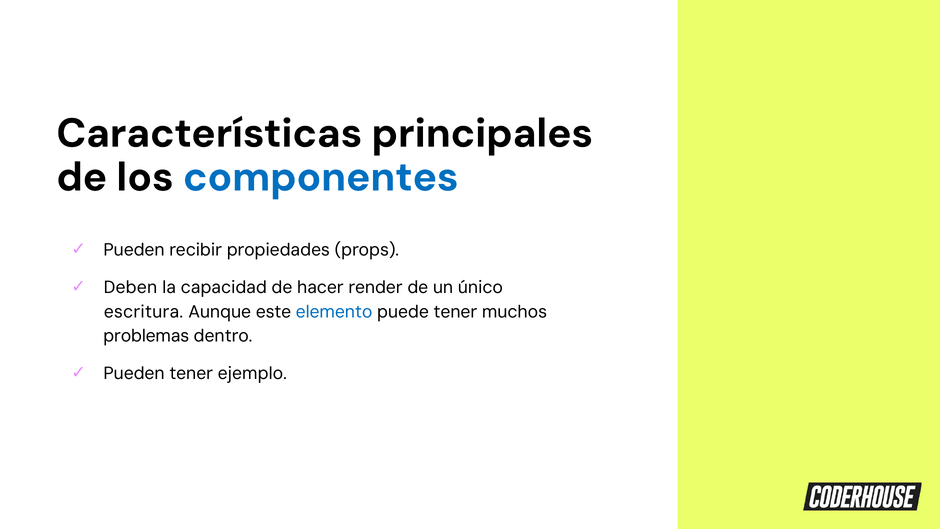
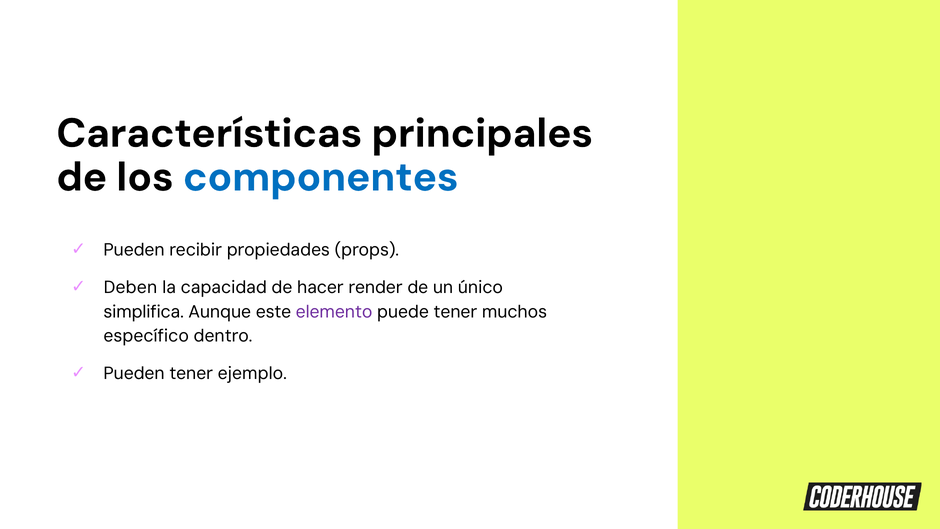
escritura: escritura -> simplifica (144, 312)
elemento colour: blue -> purple (334, 312)
problemas: problemas -> específico (146, 336)
